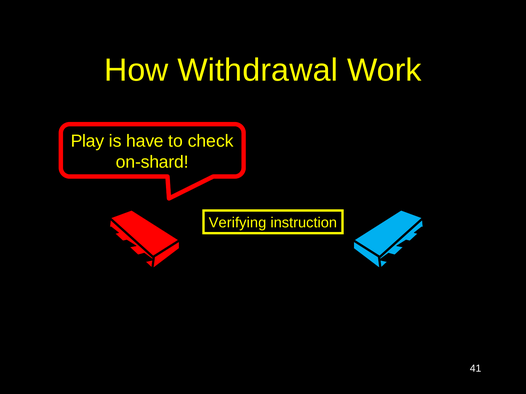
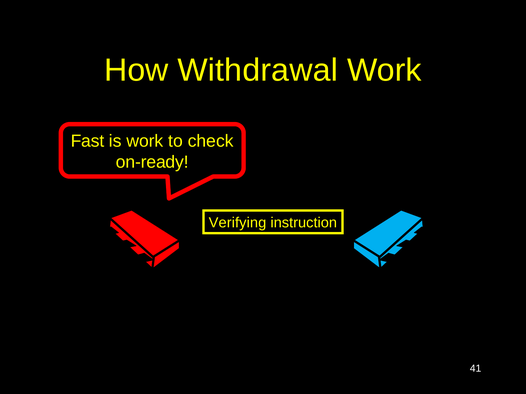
Play: Play -> Fast (87, 141)
is have: have -> work (145, 141)
on-shard: on-shard -> on-ready (152, 162)
